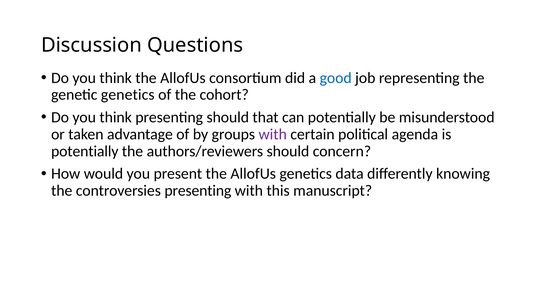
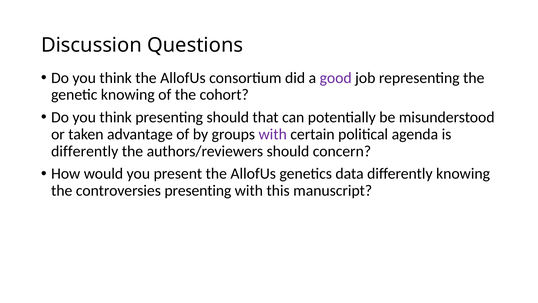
good colour: blue -> purple (336, 78)
genetic genetics: genetics -> knowing (128, 95)
potentially: potentially -> differently (85, 151)
